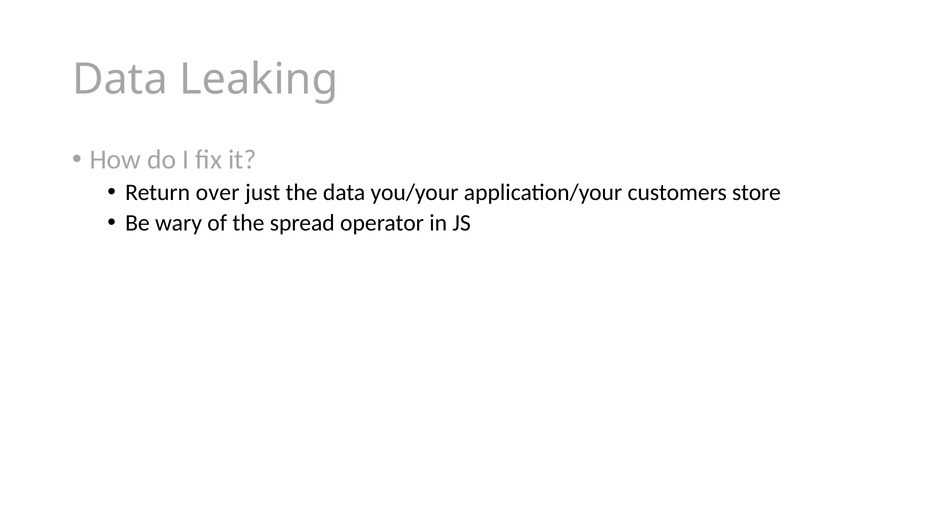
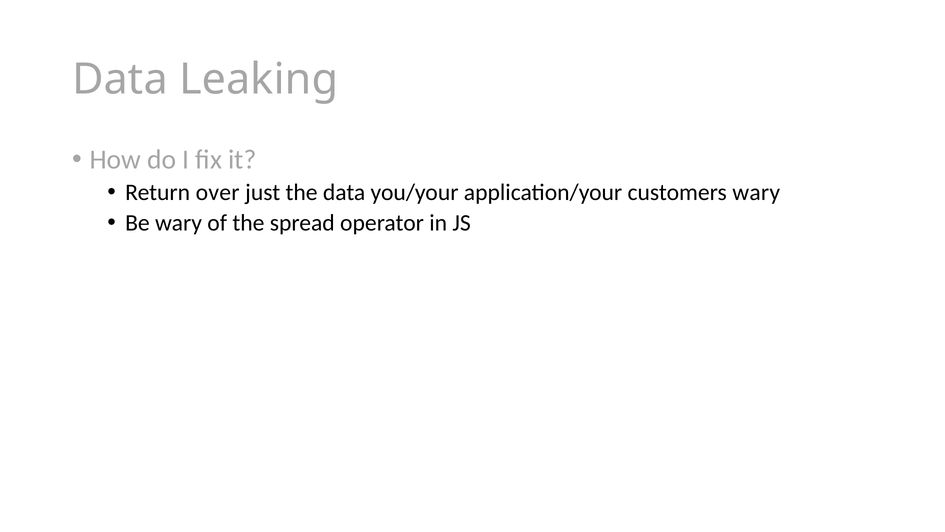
customers store: store -> wary (756, 192)
